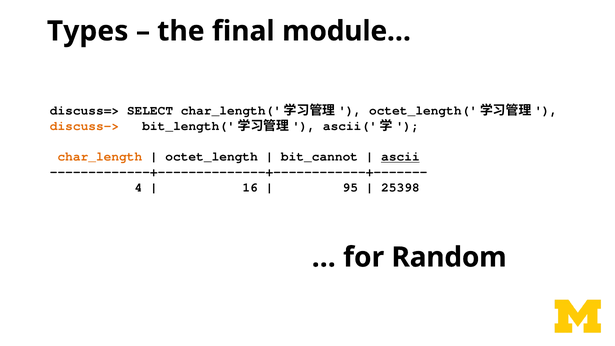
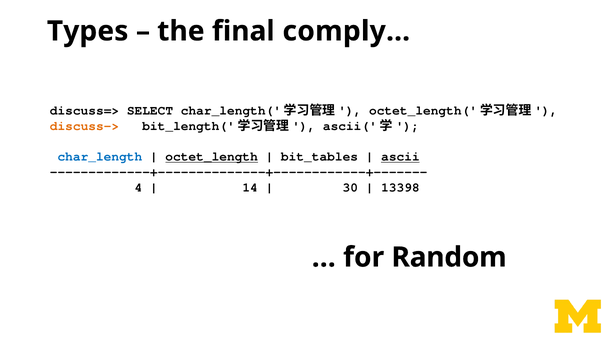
module…: module… -> comply… (346, 31)
char_length colour: orange -> blue (100, 157)
octet_length underline: none -> present (212, 157)
bit_cannot: bit_cannot -> bit_tables (320, 157)
16: 16 -> 14 (250, 187)
95: 95 -> 30 (350, 187)
25398: 25398 -> 13398 (400, 187)
